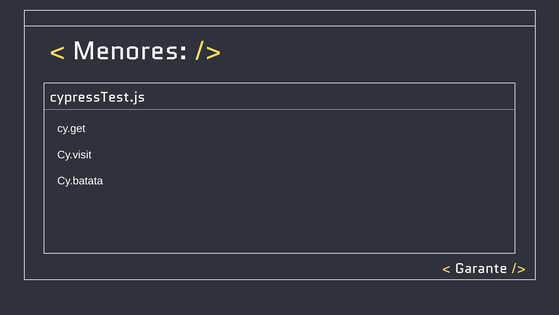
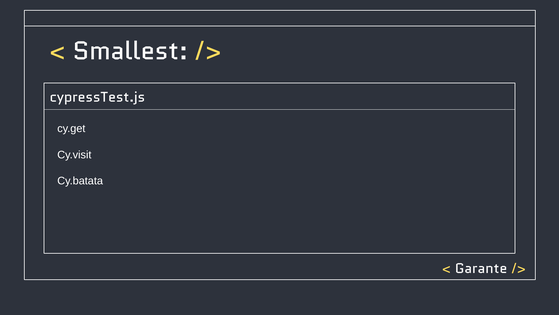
Menores: Menores -> Smallest (130, 51)
